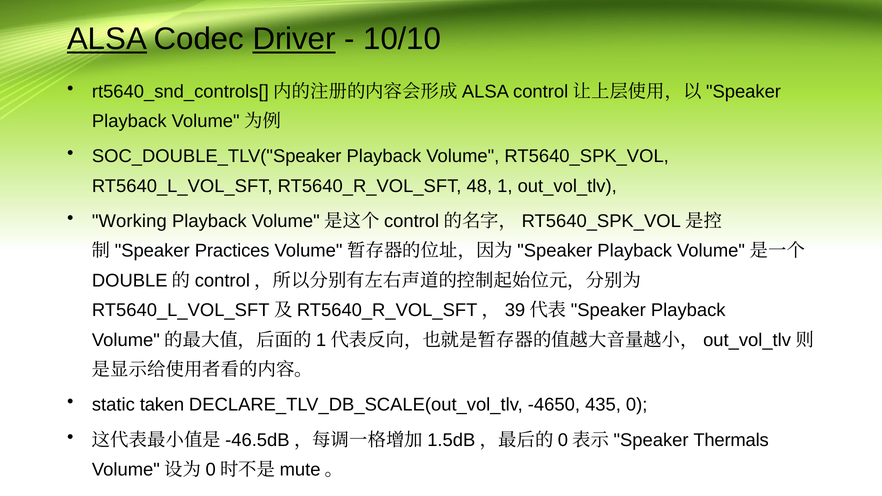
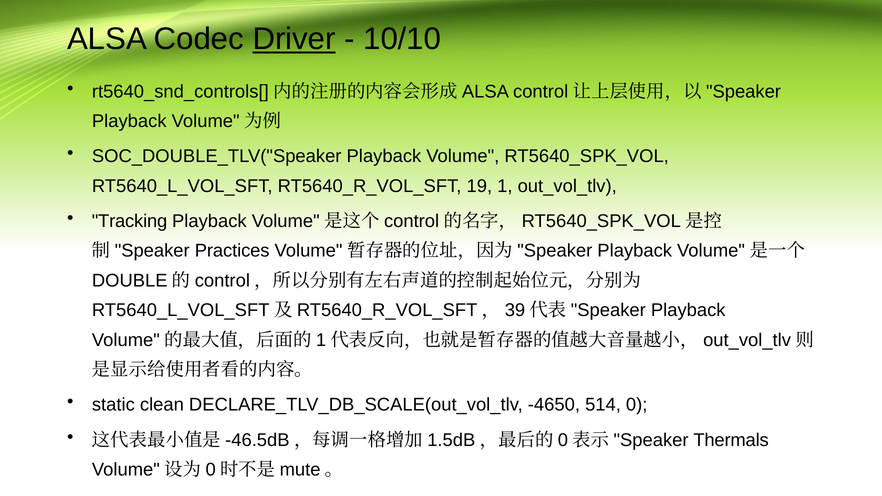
ALSA underline: present -> none (107, 39)
48: 48 -> 19 (479, 186)
Working: Working -> Tracking (130, 221)
taken: taken -> clean (162, 405)
435: 435 -> 514 (603, 405)
